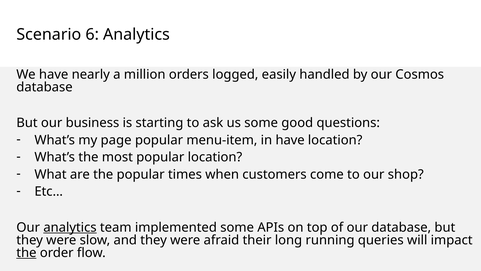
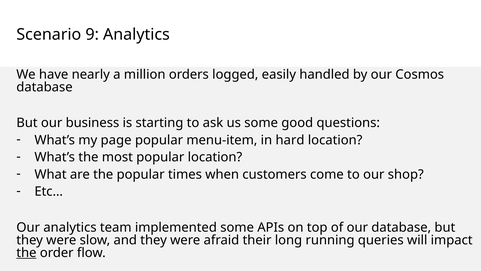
6: 6 -> 9 (92, 35)
in have: have -> hard (290, 140)
analytics underline: present -> none (70, 227)
